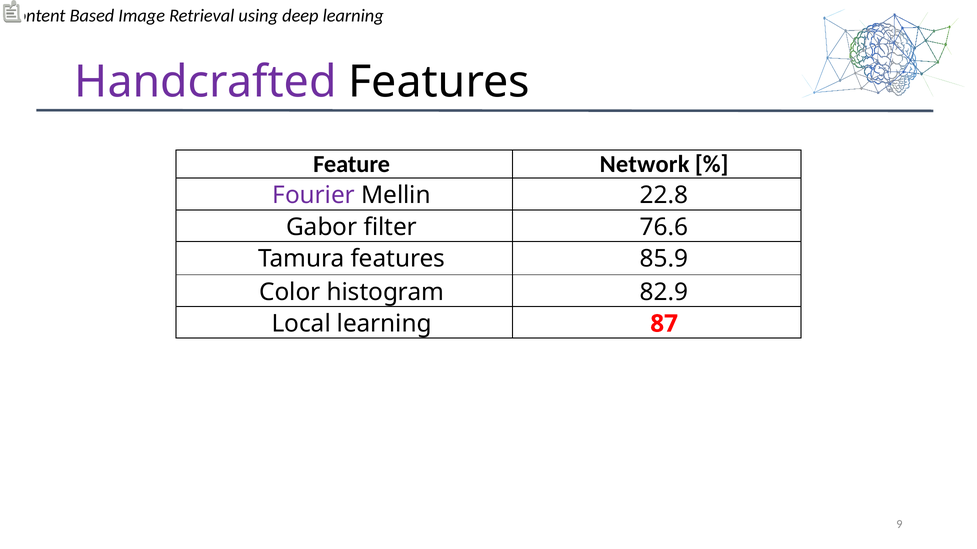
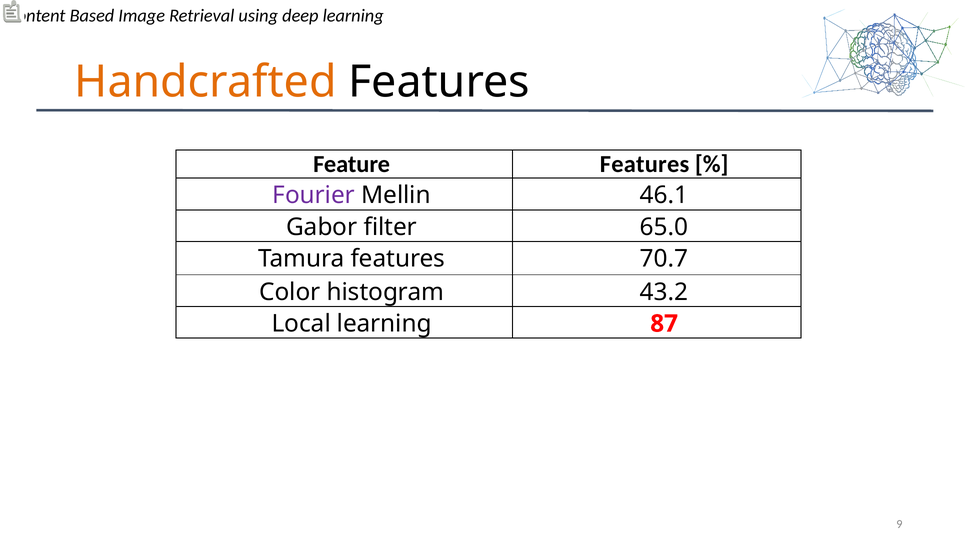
Handcrafted colour: purple -> orange (206, 82)
Feature Network: Network -> Features (645, 165)
22.8: 22.8 -> 46.1 (664, 196)
76.6: 76.6 -> 65.0 (664, 227)
85.9: 85.9 -> 70.7 (664, 259)
82.9: 82.9 -> 43.2 (664, 292)
